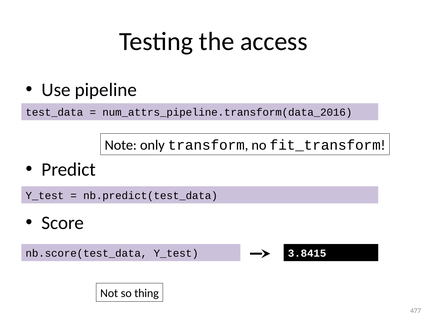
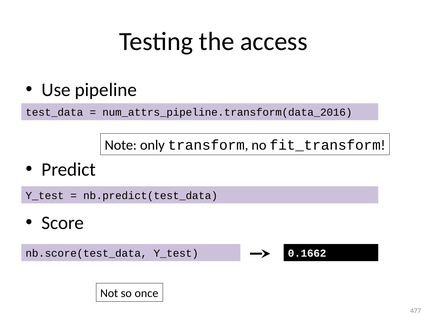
3.8415: 3.8415 -> 0.1662 (307, 253)
thing: thing -> once (146, 292)
